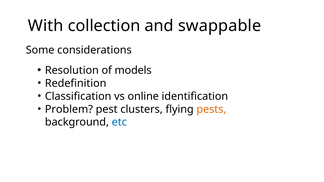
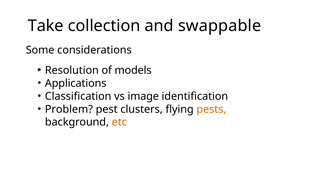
With: With -> Take (46, 26)
Redefinition: Redefinition -> Applications (76, 83)
online: online -> image (143, 96)
etc colour: blue -> orange (119, 122)
